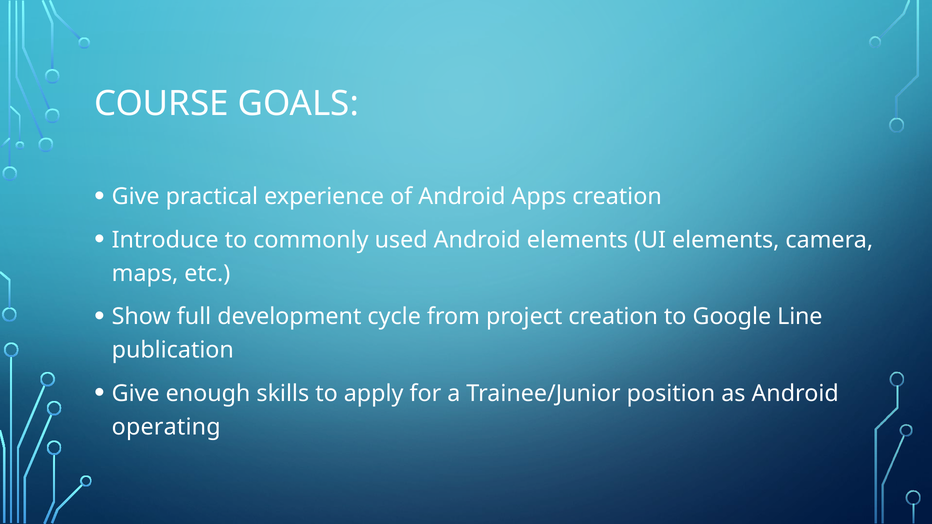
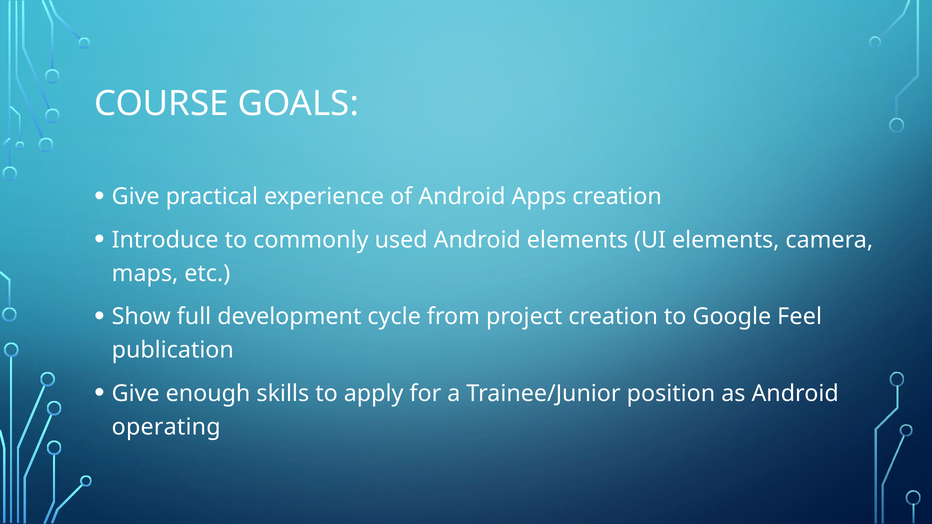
Line: Line -> Feel (800, 317)
